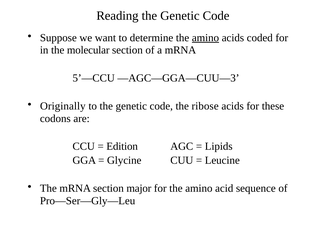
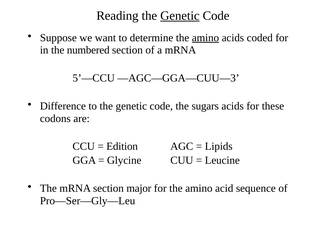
Genetic underline: none -> present (180, 16)
molecular: molecular -> numbered (88, 50)
Originally: Originally -> Difference (63, 106)
ribose: ribose -> sugars (205, 106)
